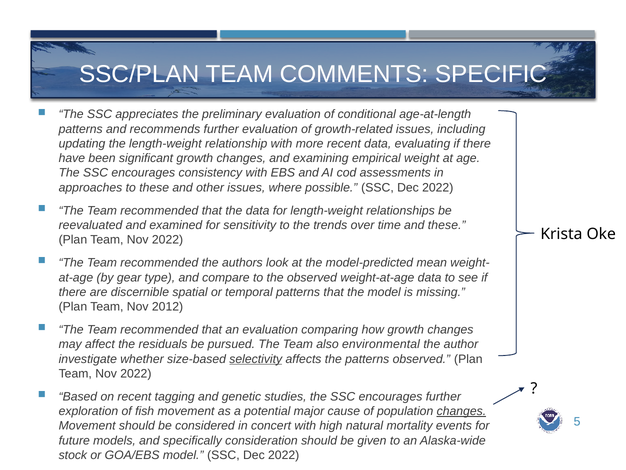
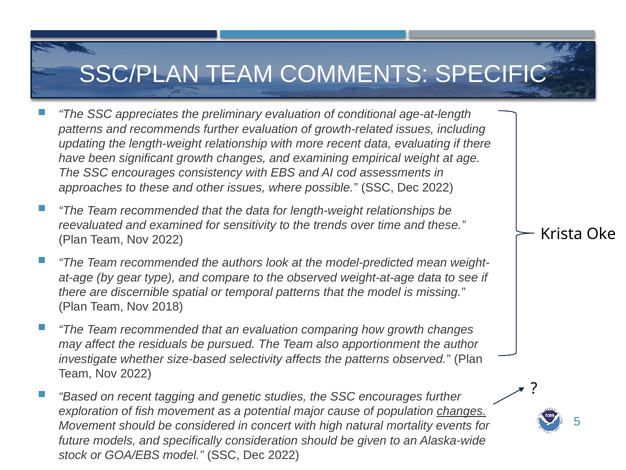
2012: 2012 -> 2018 (168, 306)
environmental: environmental -> apportionment (381, 344)
selectivity underline: present -> none (256, 359)
